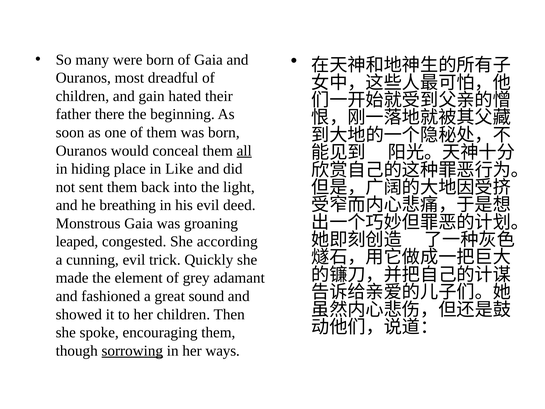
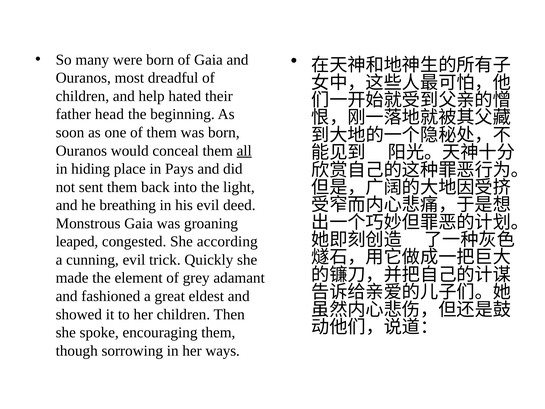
gain: gain -> help (152, 96)
there: there -> head (109, 114)
Like: Like -> Pays (179, 169)
sound: sound -> eldest (206, 296)
sorrowing underline: present -> none (132, 350)
